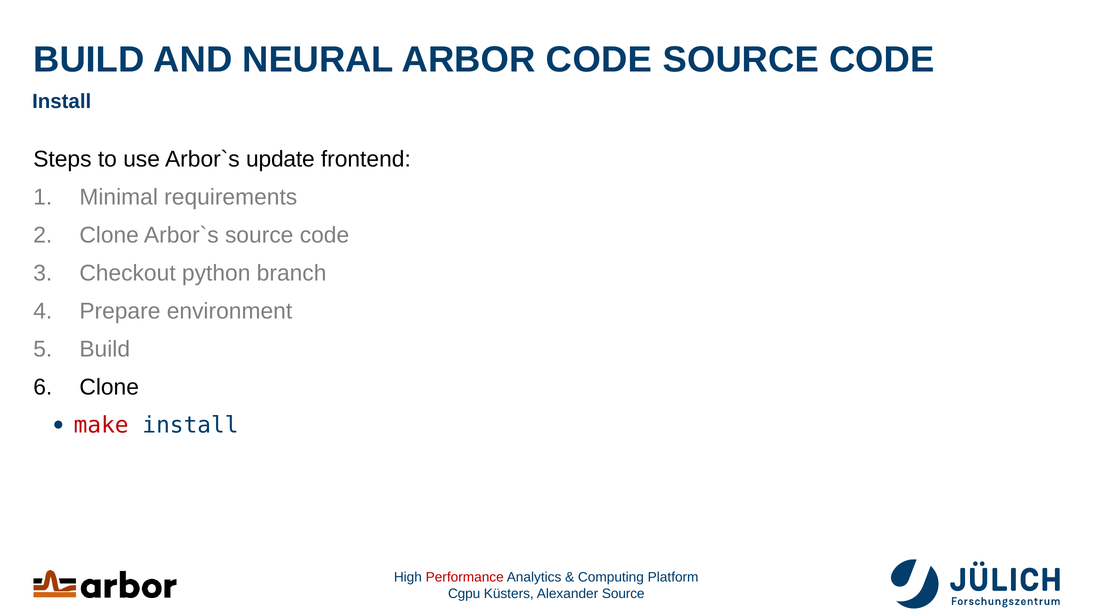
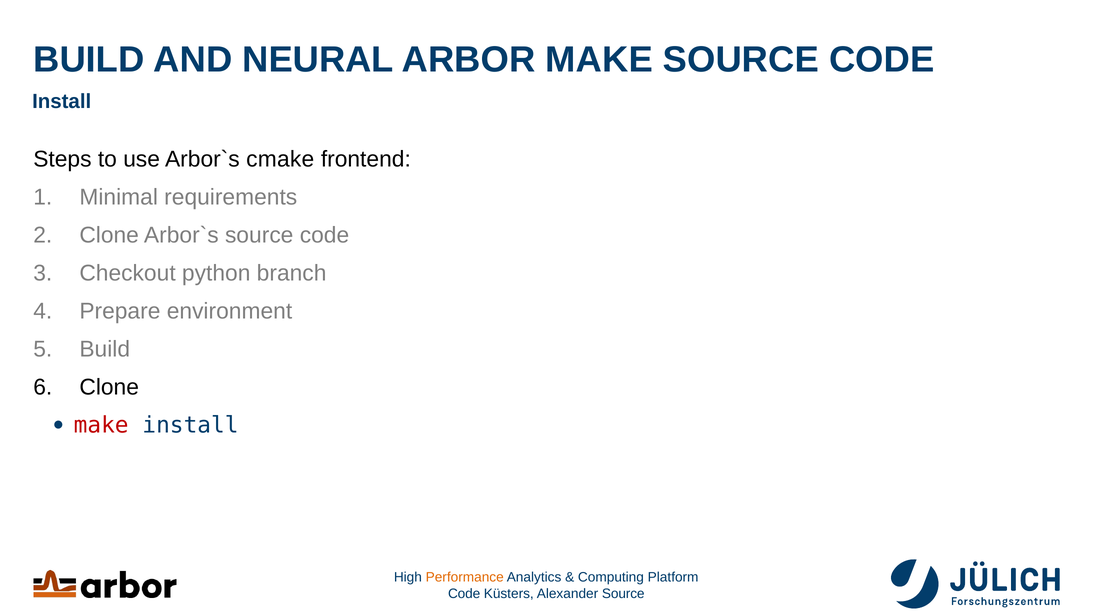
ARBOR CODE: CODE -> MAKE (599, 60)
update: update -> cmake (280, 159)
Performance colour: red -> orange (465, 577)
Cgpu: Cgpu -> Code (464, 594)
